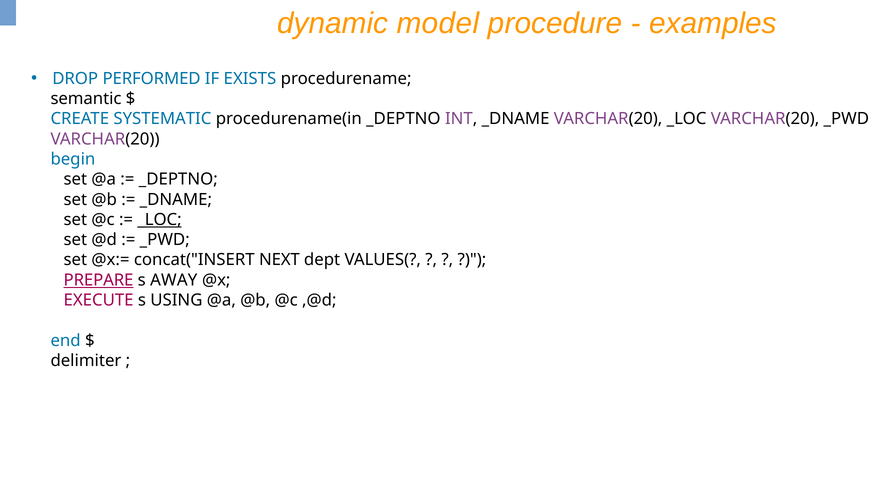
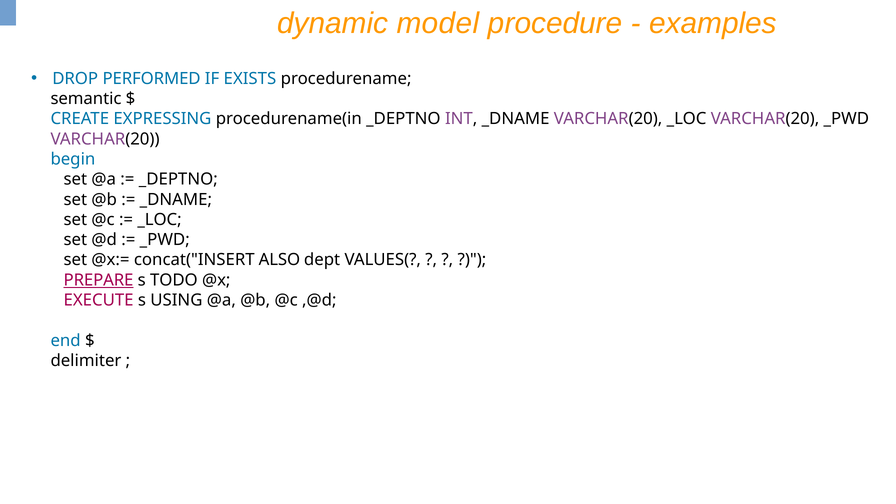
SYSTEMATIC: SYSTEMATIC -> EXPRESSING (162, 119)
_LOC underline: present -> none (160, 220)
NEXT: NEXT -> ALSO (279, 260)
AWAY: AWAY -> TODO (174, 280)
